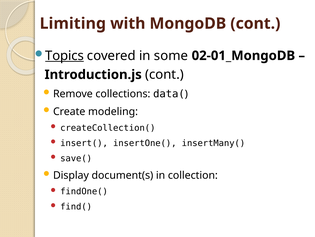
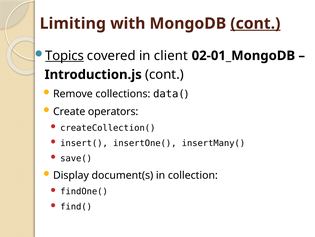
cont underline: none -> present (255, 23)
some: some -> client (171, 55)
modeling: modeling -> operators (113, 111)
